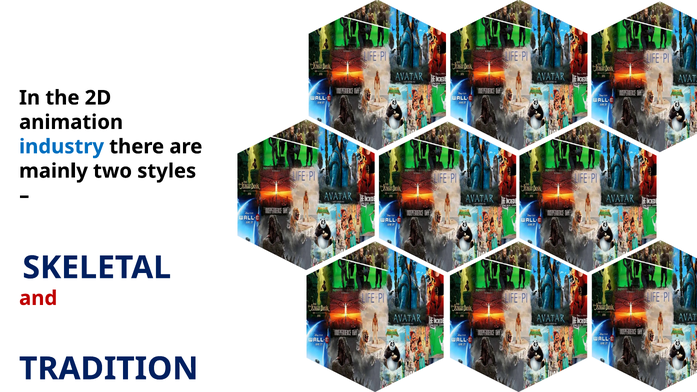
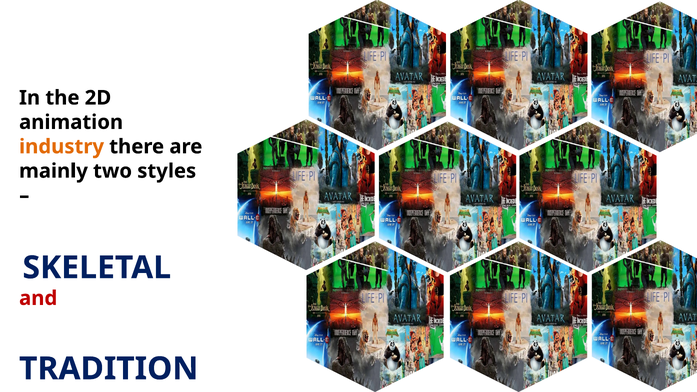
industry colour: blue -> orange (62, 147)
